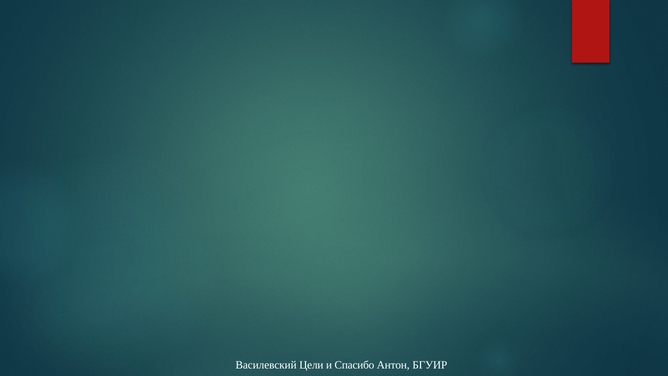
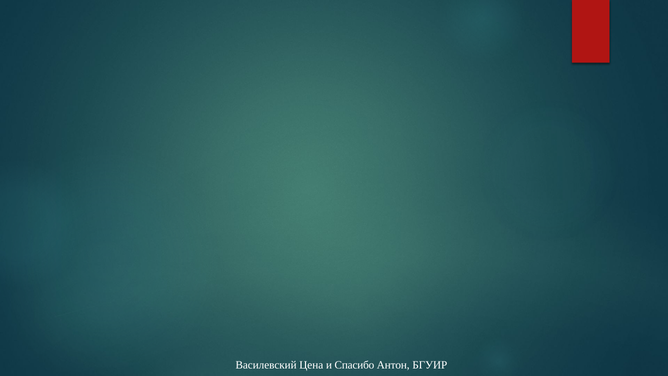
Цели: Цели -> Цена (311, 365)
